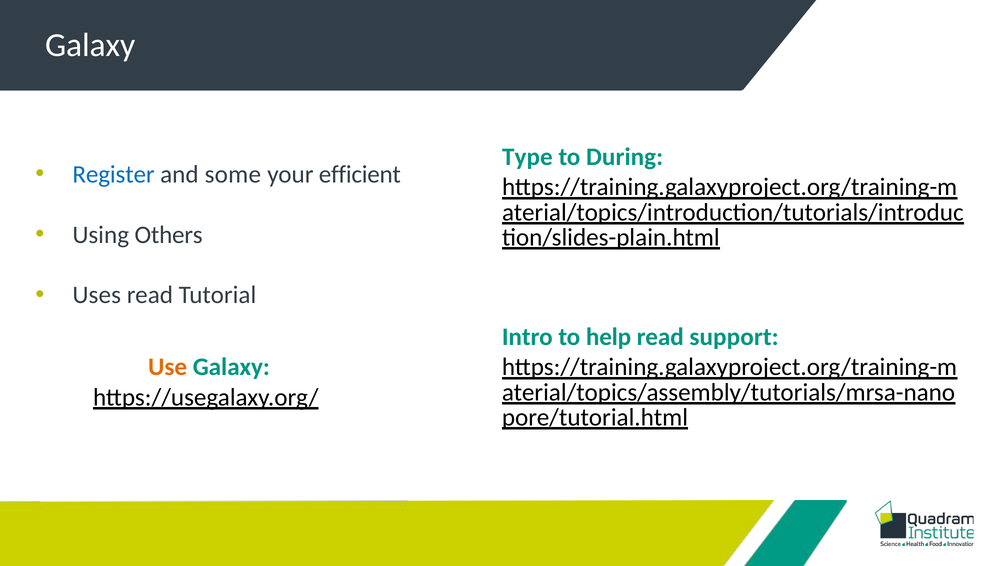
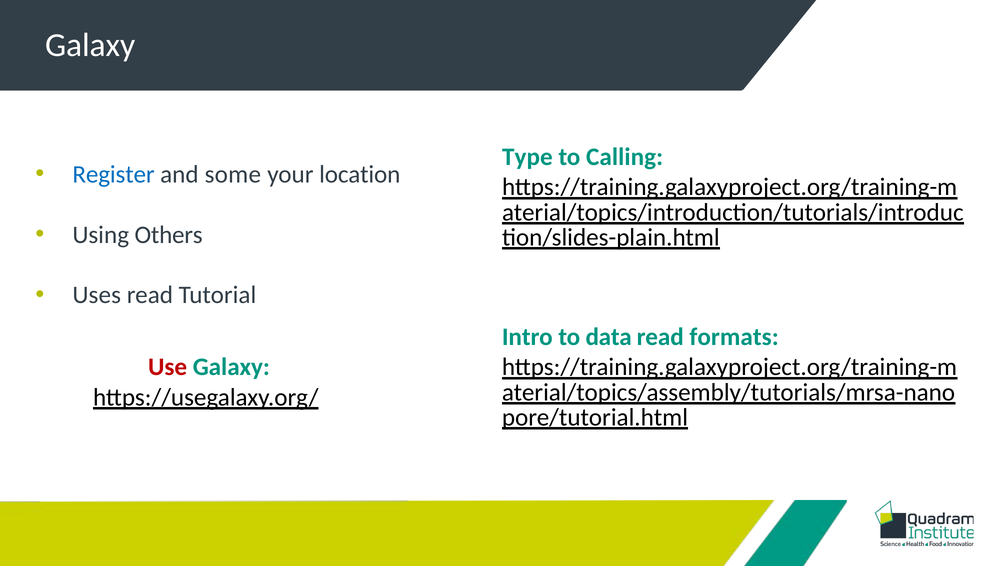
During: During -> Calling (625, 157)
efficient: efficient -> location (360, 174)
help: help -> data (609, 337)
support: support -> formats (734, 337)
Use colour: orange -> red (168, 367)
